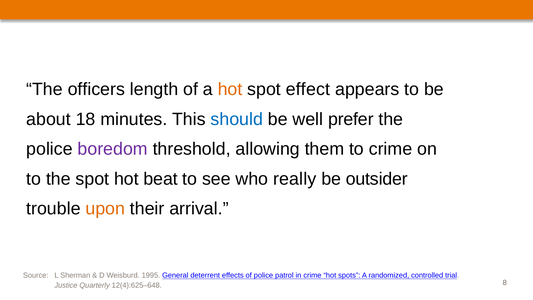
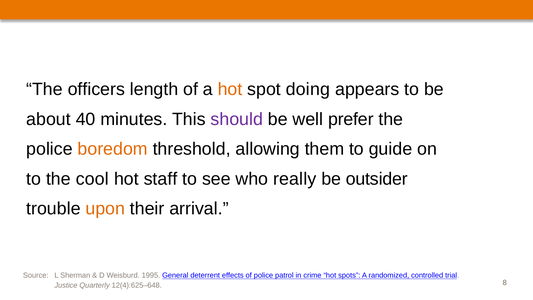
effect: effect -> doing (308, 89)
18: 18 -> 40 (86, 119)
should colour: blue -> purple (237, 119)
boredom colour: purple -> orange (113, 149)
to crime: crime -> guide (391, 149)
the spot: spot -> cool (92, 179)
beat: beat -> staff (161, 179)
